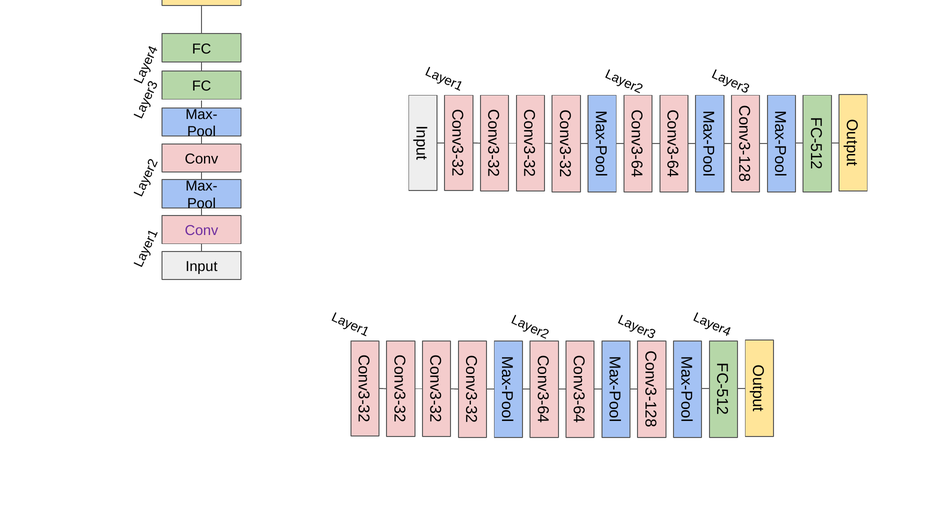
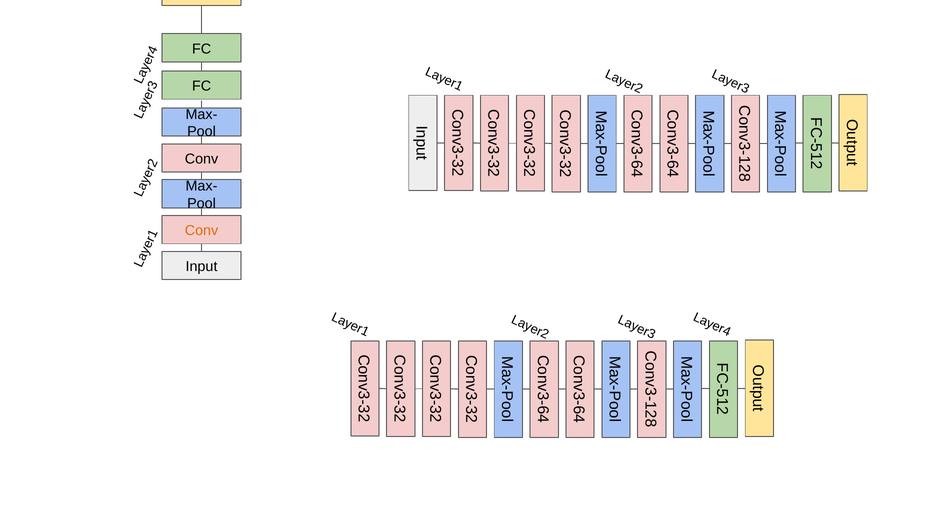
Conv colour: purple -> orange (202, 231)
